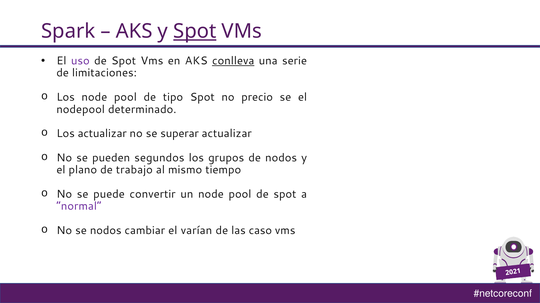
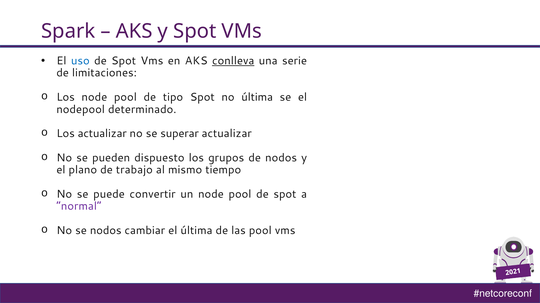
Spot underline: present -> none (195, 31)
uso colour: purple -> blue (80, 61)
no precio: precio -> última (257, 97)
segundos: segundos -> dispuesto (159, 158)
el varían: varían -> última (196, 231)
las caso: caso -> pool (260, 231)
